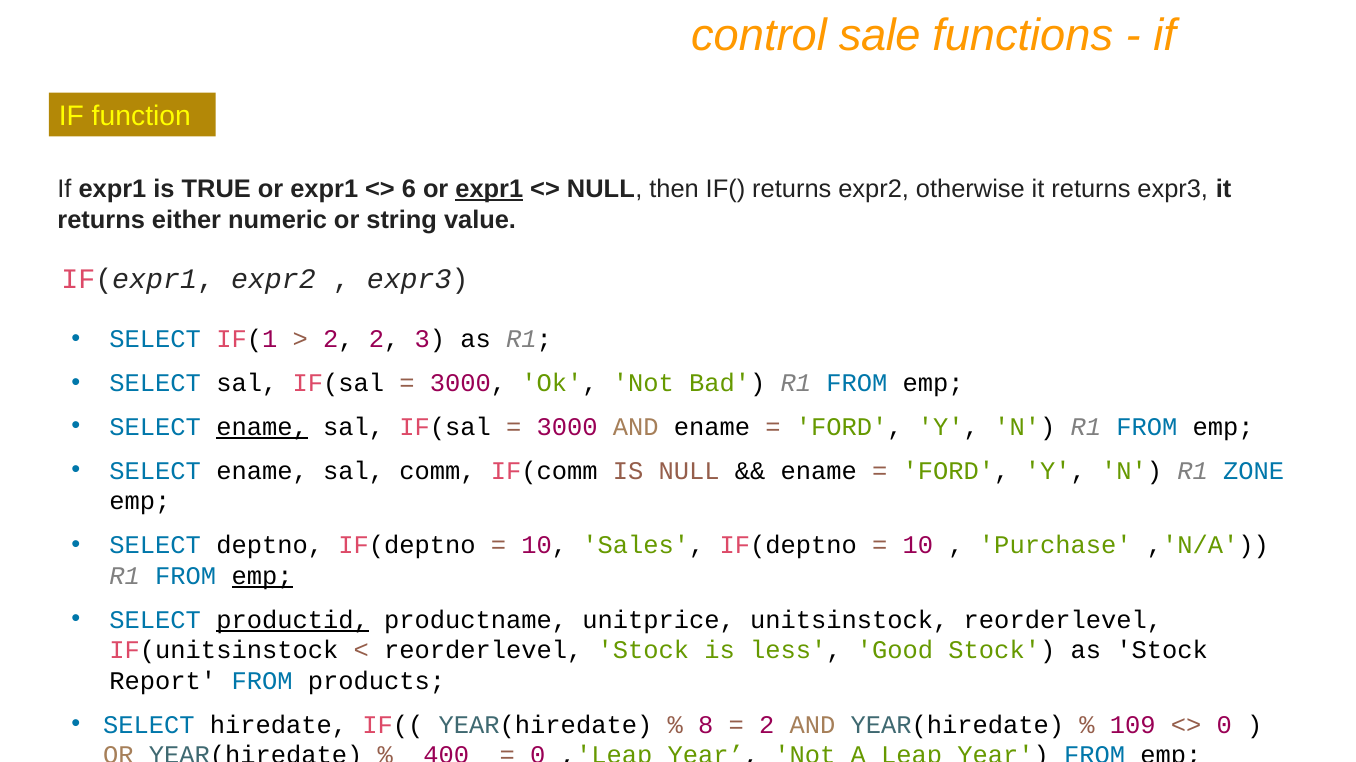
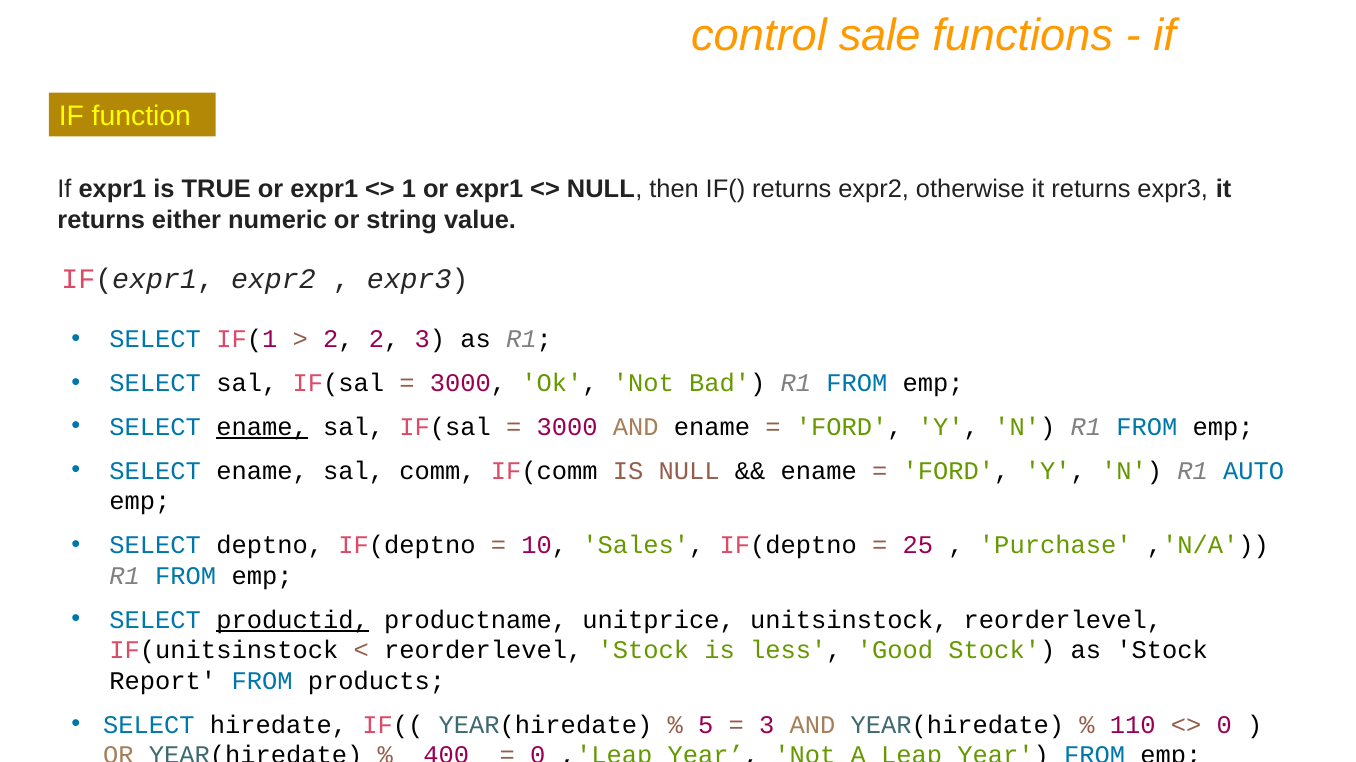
6: 6 -> 1 (409, 189)
expr1 underline: present -> none (489, 189)
ZONE: ZONE -> AUTO (1254, 471)
10: 10 -> 25 (918, 546)
emp underline: present -> none (262, 576)
8: 8 -> 5 (706, 726)
2: 2 -> 3 (767, 726)
109: 109 -> 110 (1133, 726)
